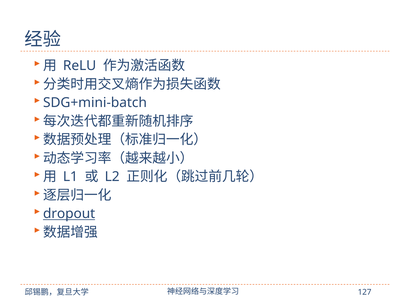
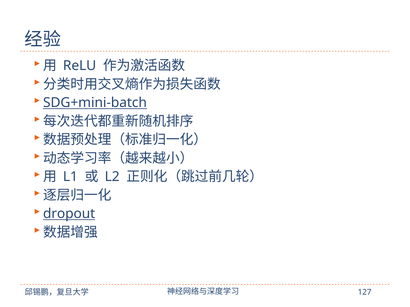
SDG+mini-batch underline: none -> present (95, 103)
